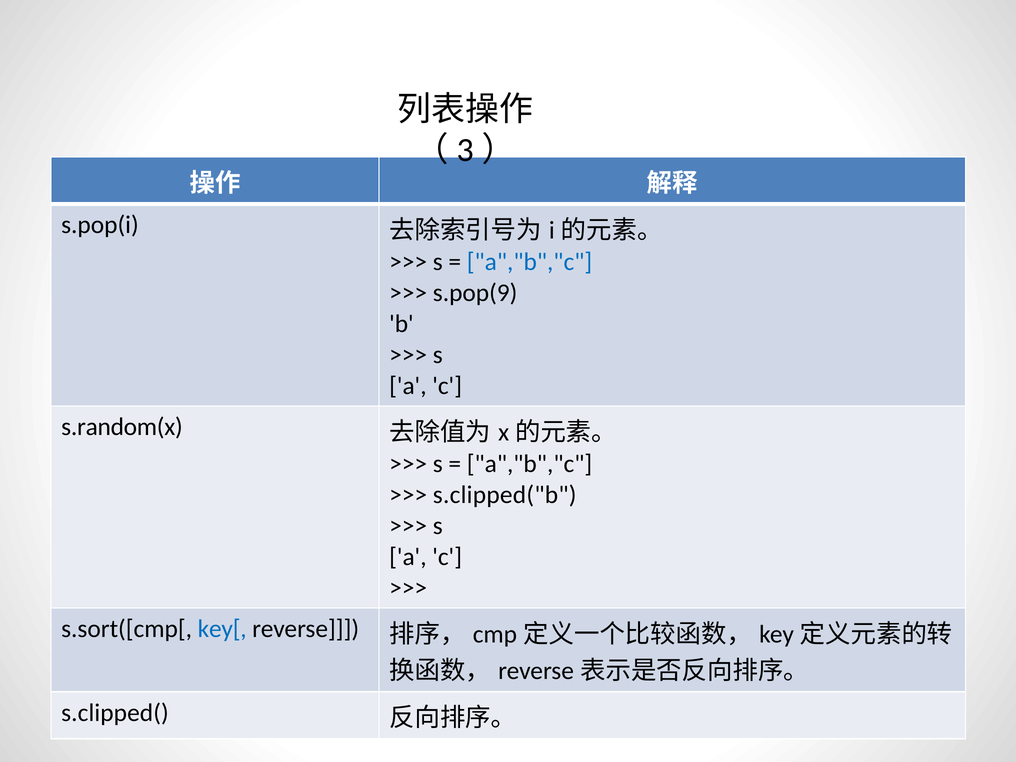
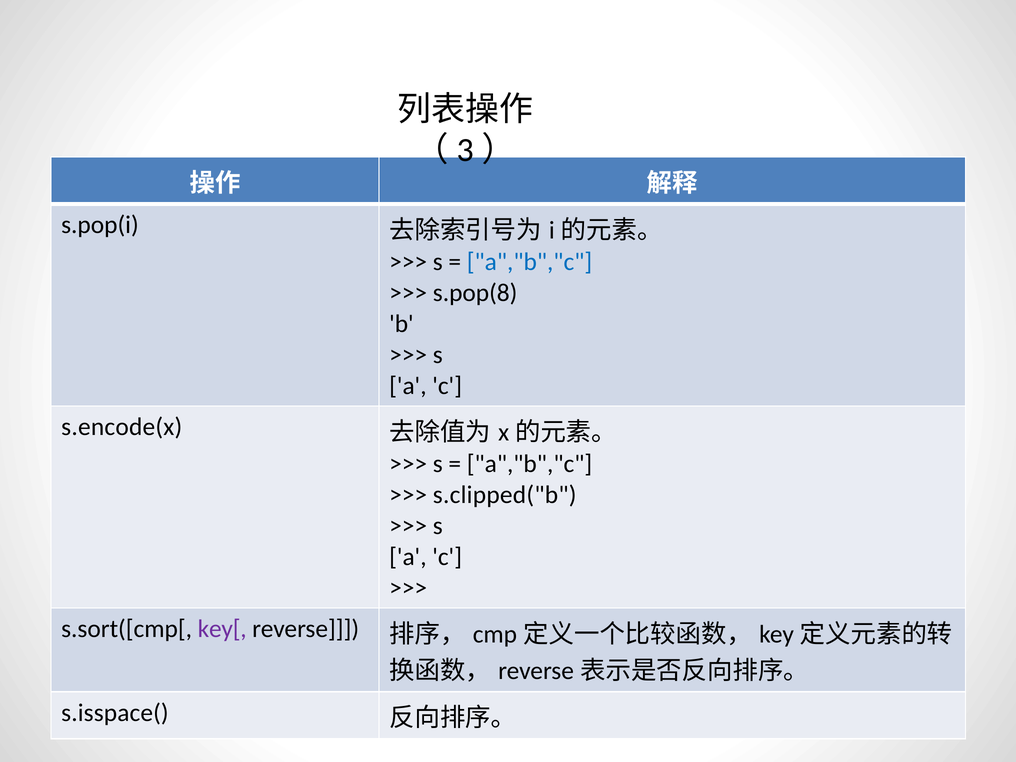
s.pop(9: s.pop(9 -> s.pop(8 (475, 293)
s.random(x: s.random(x -> s.encode(x (122, 427)
key[ colour: blue -> purple (222, 629)
s.clipped(: s.clipped( -> s.isspace( (115, 713)
